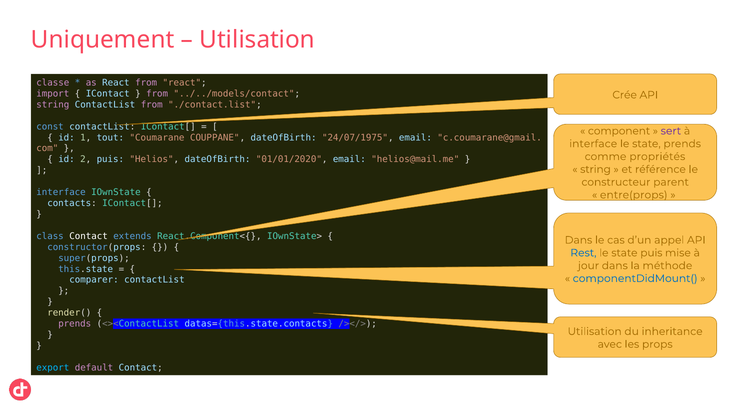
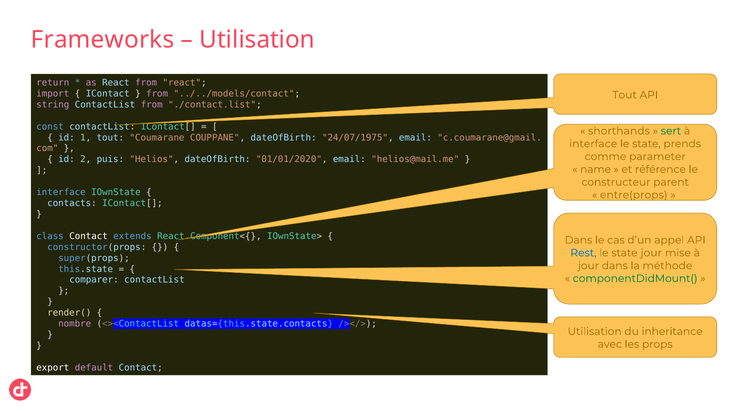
Uniquement: Uniquement -> Frameworks (103, 39)
classe: classe -> return (53, 83)
Crée: Crée -> Tout (625, 95)
component: component -> shorthands (619, 131)
sert colour: purple -> green (671, 131)
propriétés: propriétés -> parameter (657, 157)
string: string -> name (596, 169)
state puis: puis -> jour (651, 253)
componentDidMount( colour: blue -> green (635, 279)
prends: prends -> nombre (75, 324)
export colour: light blue -> white (53, 368)
